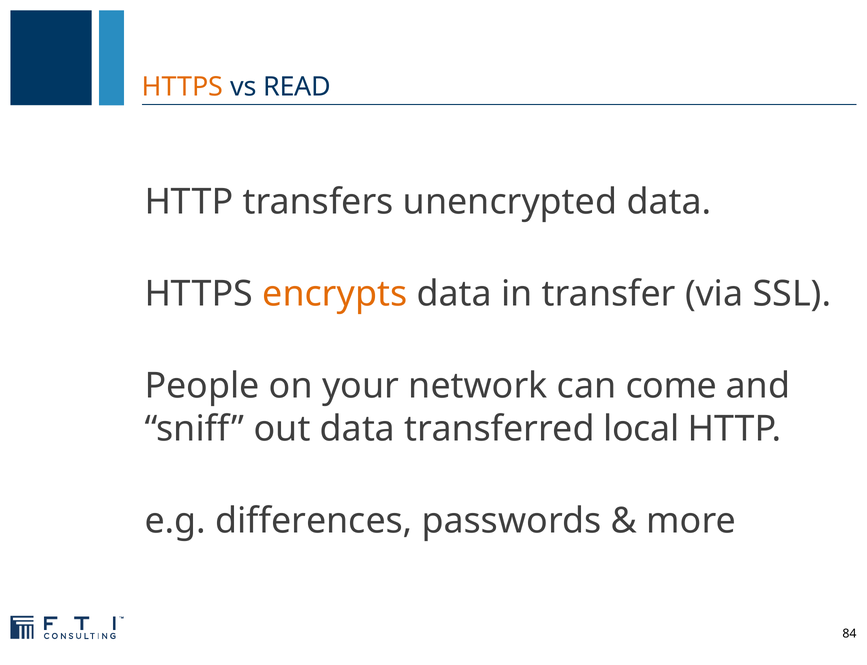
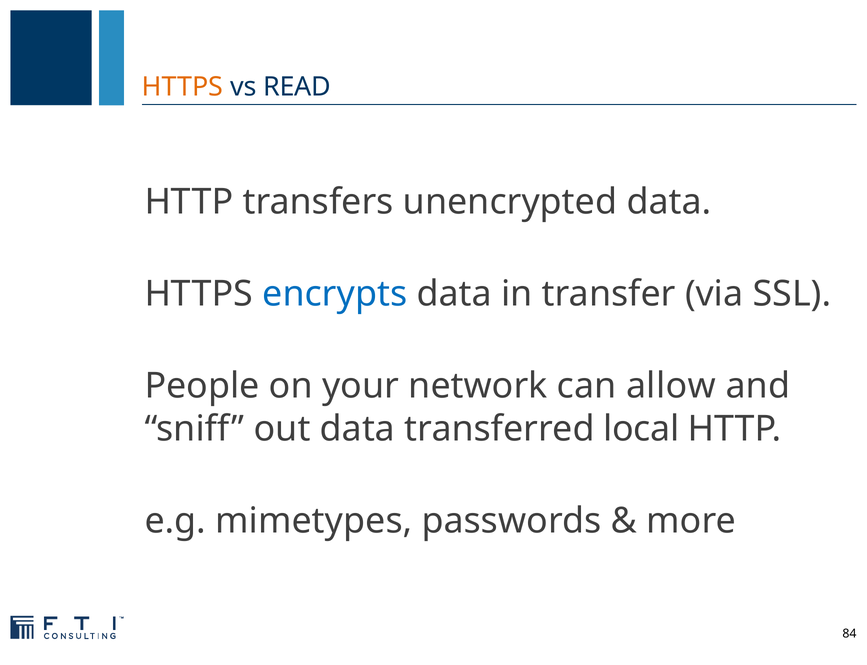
encrypts colour: orange -> blue (335, 294)
come: come -> allow (671, 386)
differences: differences -> mimetypes (314, 521)
